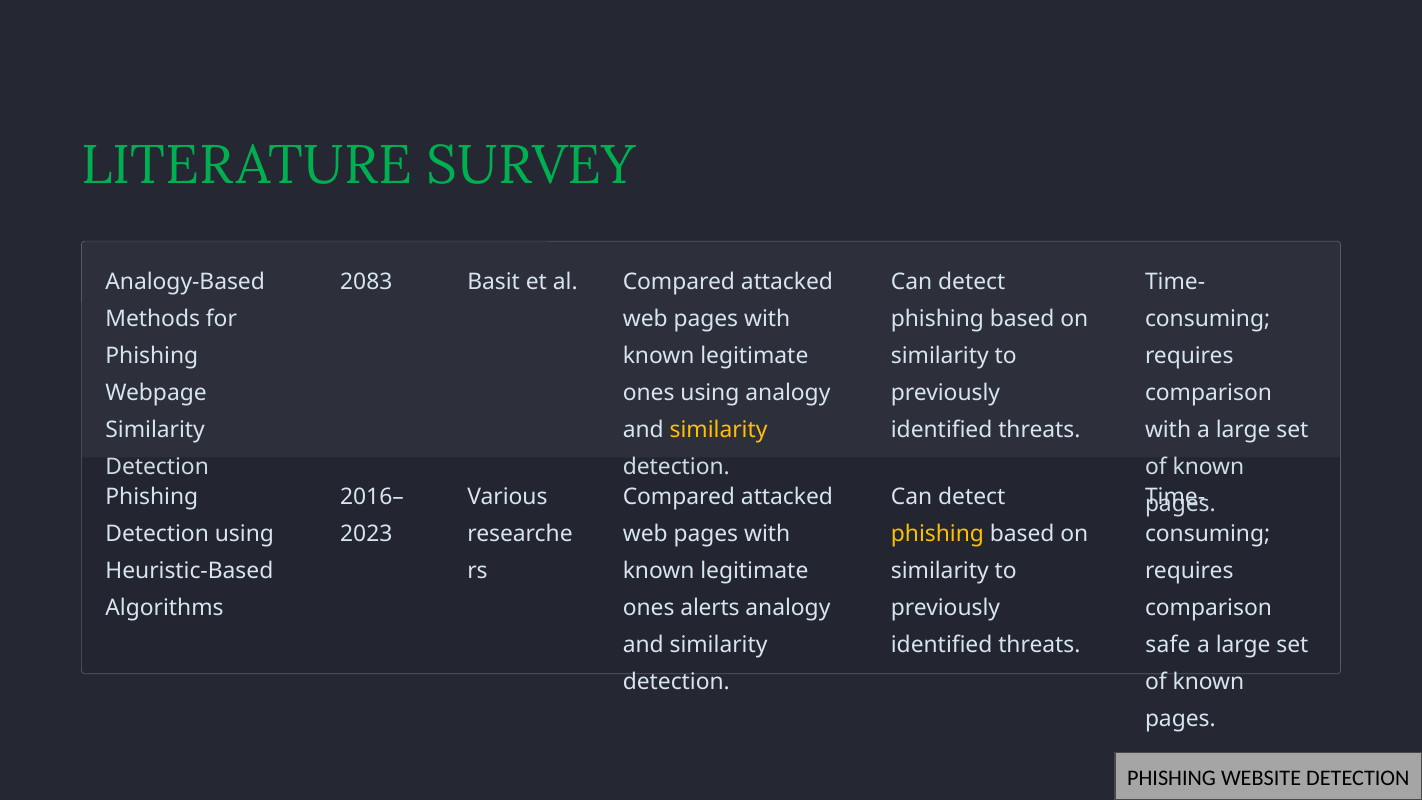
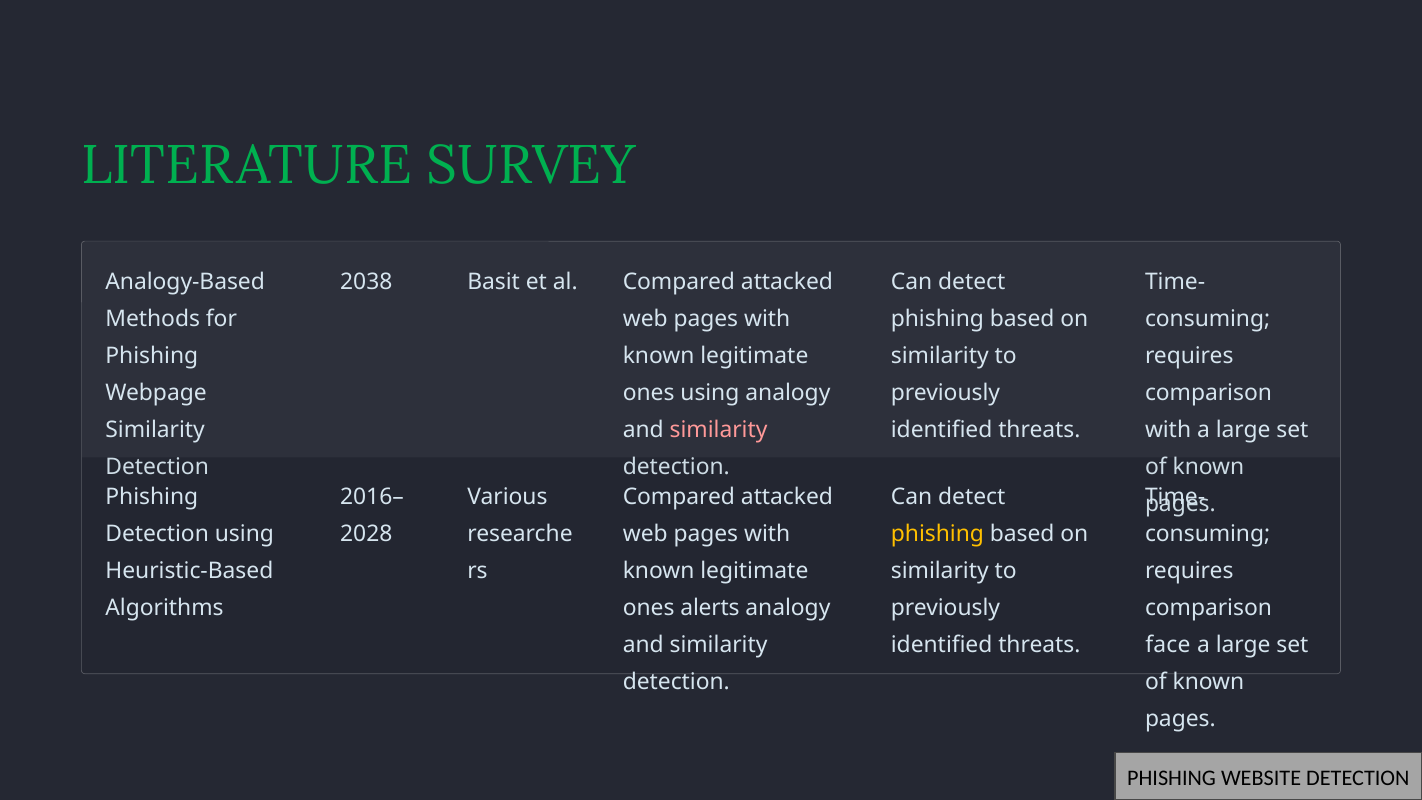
2083: 2083 -> 2038 (366, 281)
similarity colour: yellow -> pink (719, 430)
2023: 2023 -> 2028 (366, 534)
safe: safe -> face (1168, 645)
